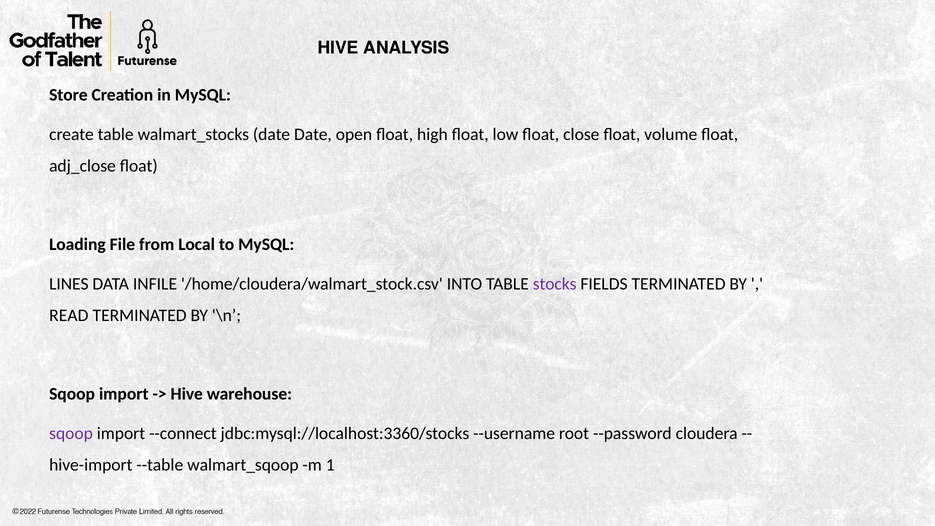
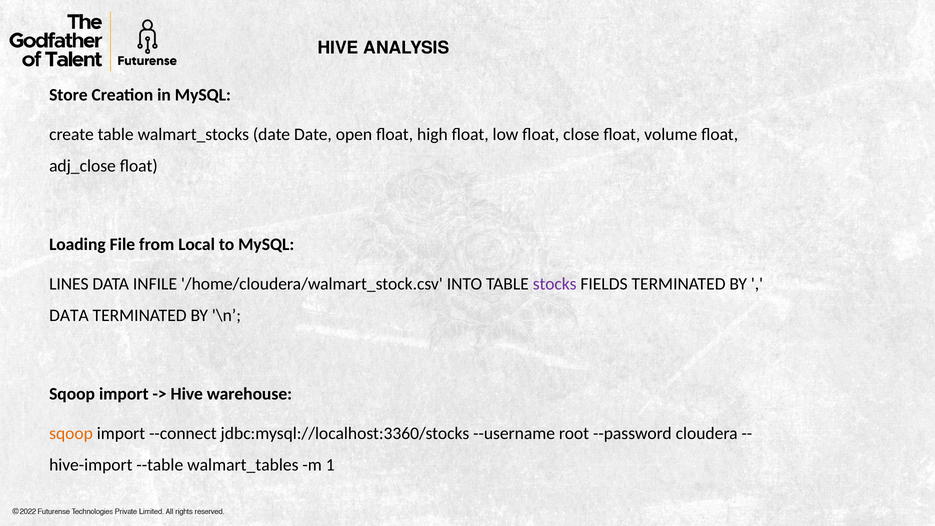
READ: READ -> DATA (69, 315)
sqoop colour: purple -> orange (71, 433)
walmart_sqoop: walmart_sqoop -> walmart_tables (243, 465)
